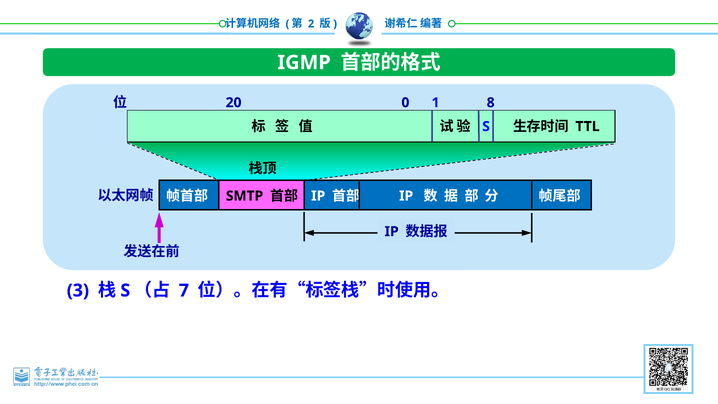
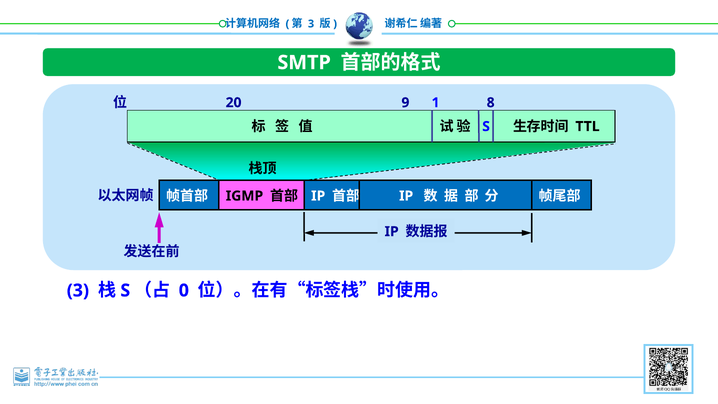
2: 2 -> 3 (311, 24)
IGMP: IGMP -> SMTP (304, 63)
0: 0 -> 9 (405, 103)
SMTP: SMTP -> IGMP (244, 196)
7: 7 -> 0 (184, 290)
